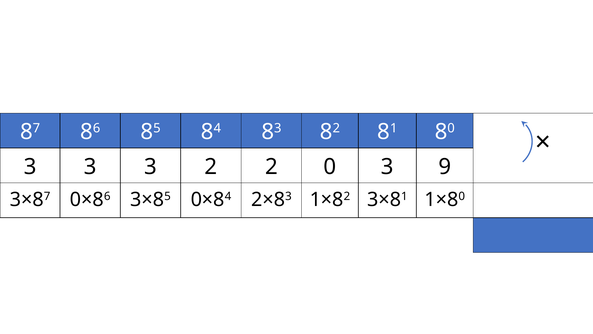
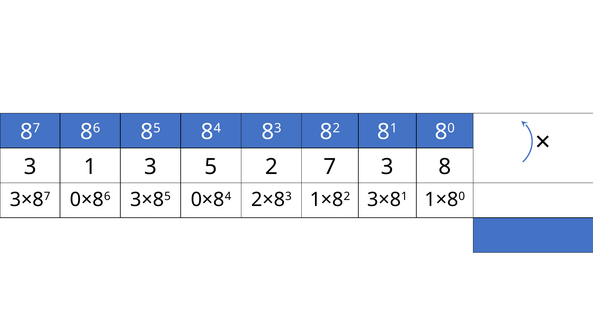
3: 3 -> 1 (90, 167)
3 2: 2 -> 5 (211, 167)
0: 0 -> 7 (330, 167)
9: 9 -> 8 (445, 167)
